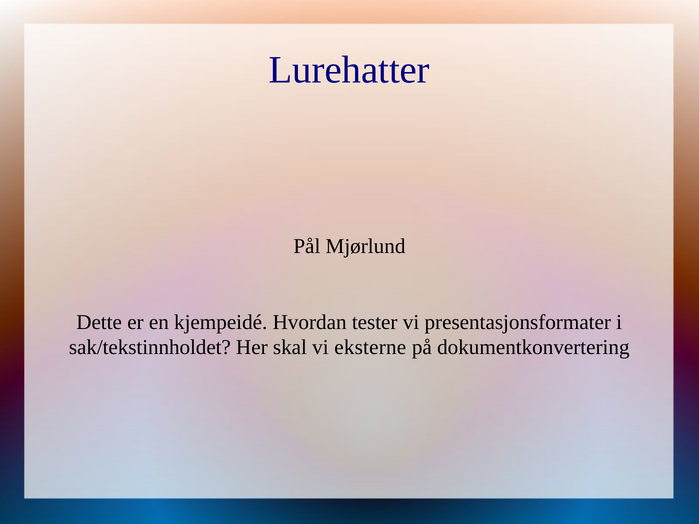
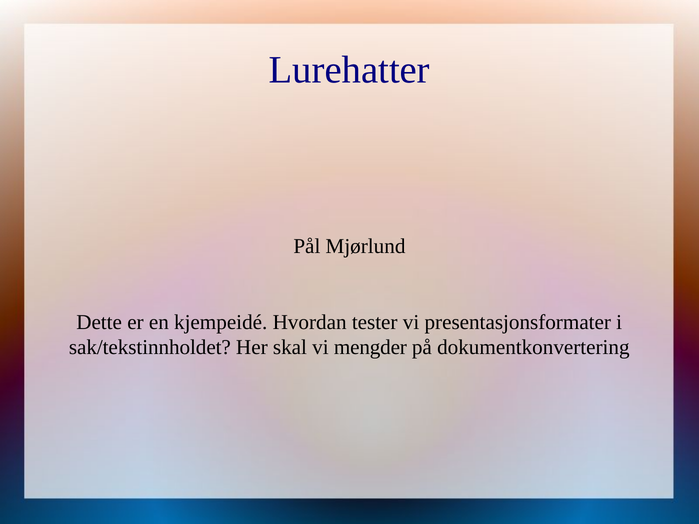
eksterne: eksterne -> mengder (370, 348)
